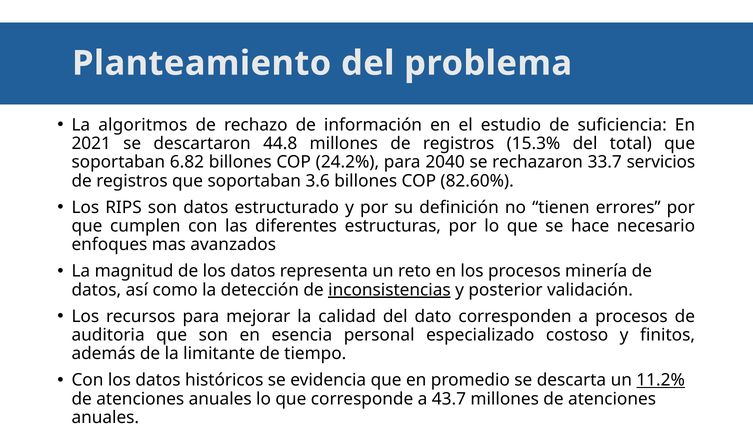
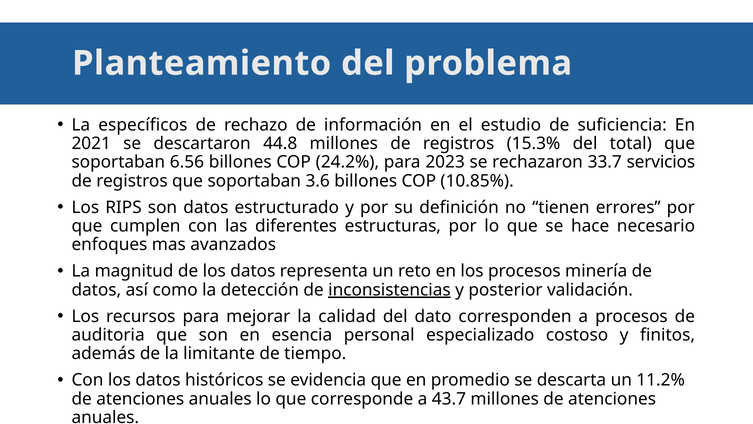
algoritmos: algoritmos -> específicos (143, 125)
6.82: 6.82 -> 6.56 (187, 162)
2040: 2040 -> 2023 (445, 162)
82.60%: 82.60% -> 10.85% (477, 181)
11.2% underline: present -> none (661, 380)
